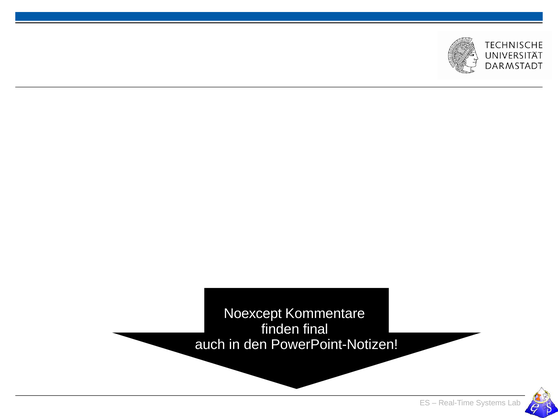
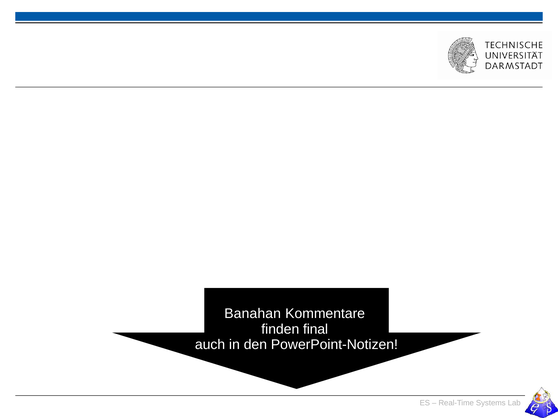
Noexcept: Noexcept -> Banahan (253, 314)
